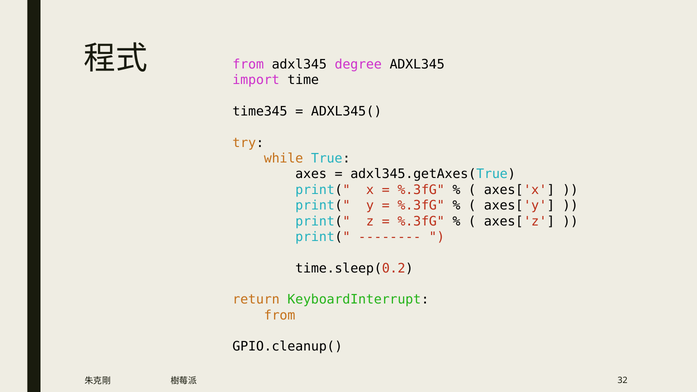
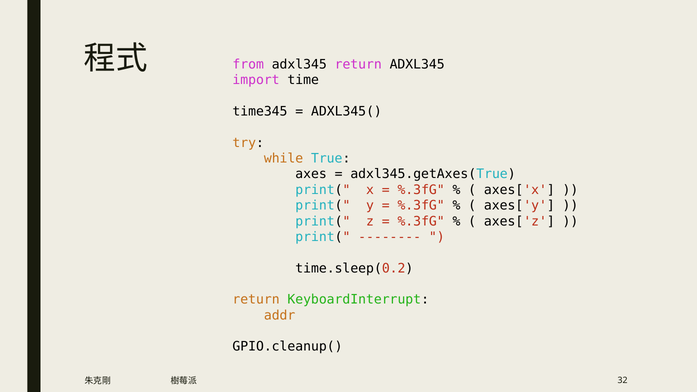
adxl345 degree: degree -> return (358, 64)
from: from -> addr (280, 315)
